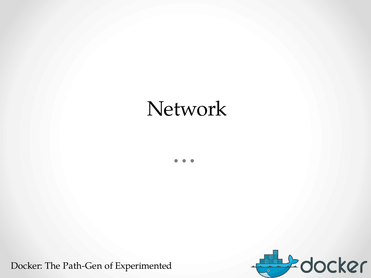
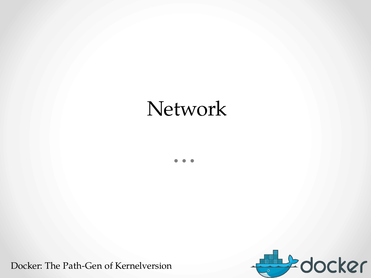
Experimented: Experimented -> Kernelversion (144, 266)
